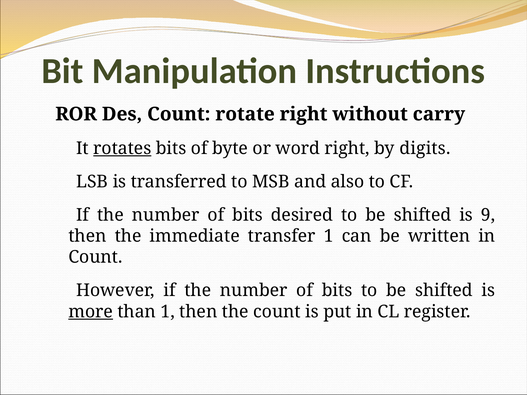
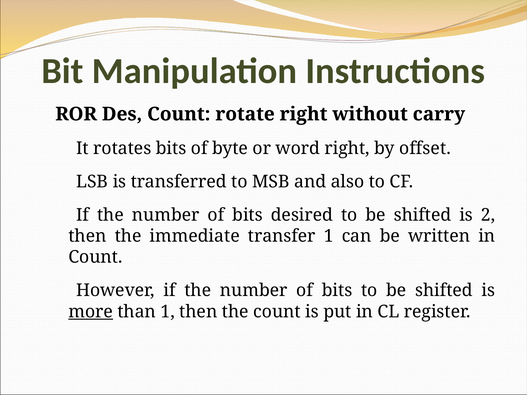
rotates underline: present -> none (122, 148)
digits: digits -> offset (425, 148)
9: 9 -> 2 (488, 215)
